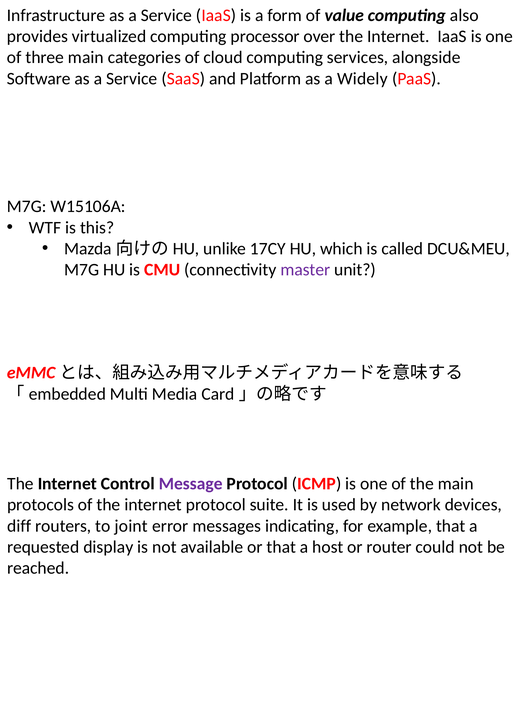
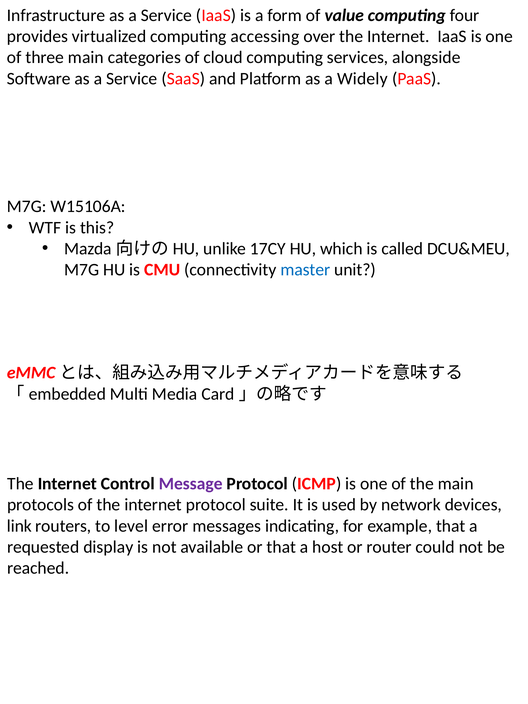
also: also -> four (464, 15)
processor: processor -> accessing (265, 36)
master colour: purple -> blue (305, 270)
diff: diff -> link (19, 526)
joint: joint -> level (131, 526)
